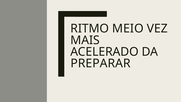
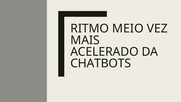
PREPARAR: PREPARAR -> CHATBOTS (101, 63)
